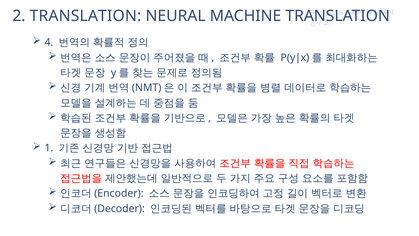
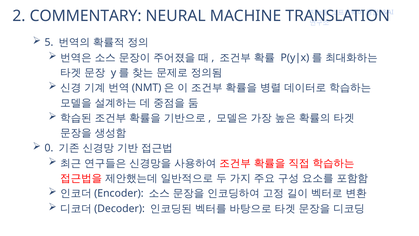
2 TRANSLATION: TRANSLATION -> COMMENTARY (86, 16)
4: 4 -> 5 (49, 42)
1: 1 -> 0 (49, 148)
